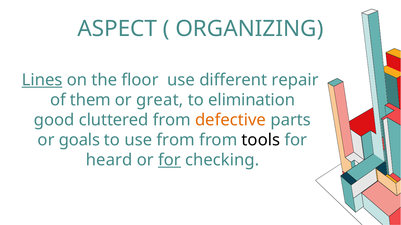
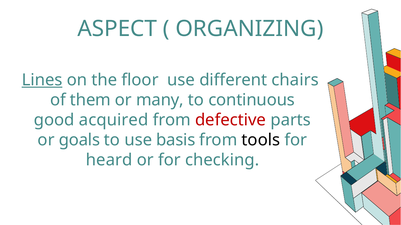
repair: repair -> chairs (295, 80)
great: great -> many (160, 100)
elimination: elimination -> continuous (252, 100)
cluttered: cluttered -> acquired (114, 120)
defective colour: orange -> red (231, 120)
use from: from -> basis (176, 140)
for underline: present -> none (170, 160)
